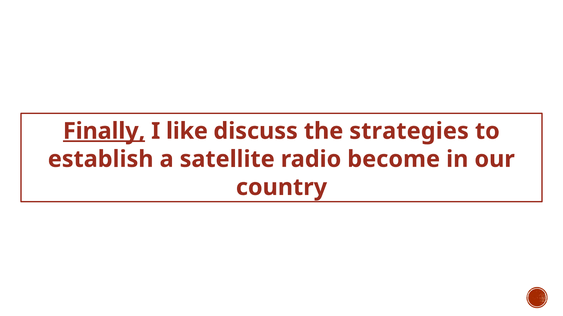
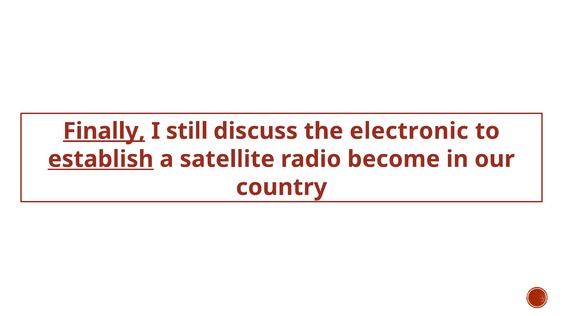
like: like -> still (187, 131)
strategies: strategies -> electronic (409, 131)
establish underline: none -> present (101, 160)
